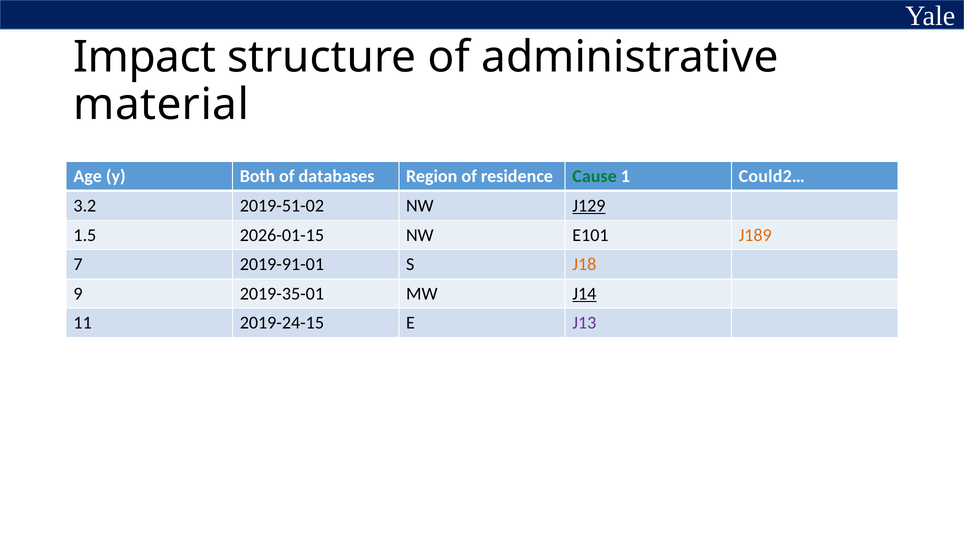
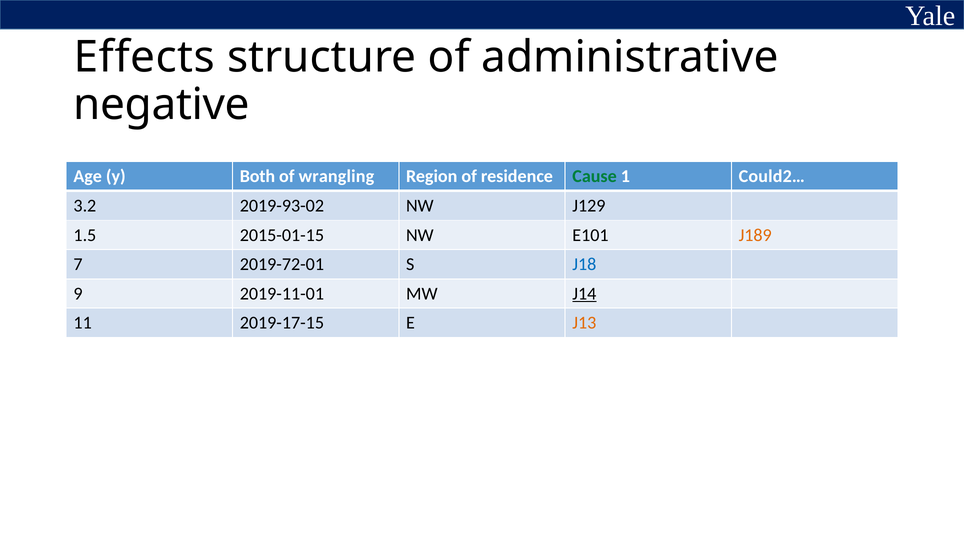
Impact: Impact -> Effects (144, 57)
material: material -> negative (162, 105)
databases: databases -> wrangling (336, 177)
2019-51-02: 2019-51-02 -> 2019-93-02 (282, 206)
J129 underline: present -> none (589, 206)
2026-01-15: 2026-01-15 -> 2015-01-15 (282, 235)
2019-91-01: 2019-91-01 -> 2019-72-01 (282, 265)
J18 colour: orange -> blue (584, 265)
2019-35-01: 2019-35-01 -> 2019-11-01 (282, 294)
2019-24-15: 2019-24-15 -> 2019-17-15 (282, 323)
J13 colour: purple -> orange (584, 323)
